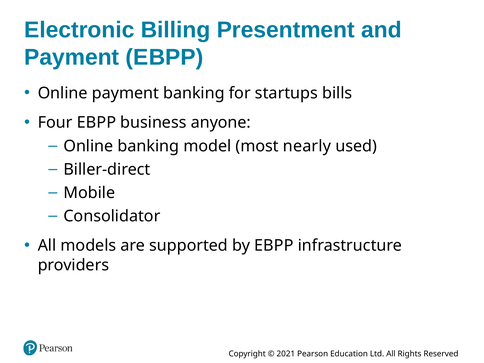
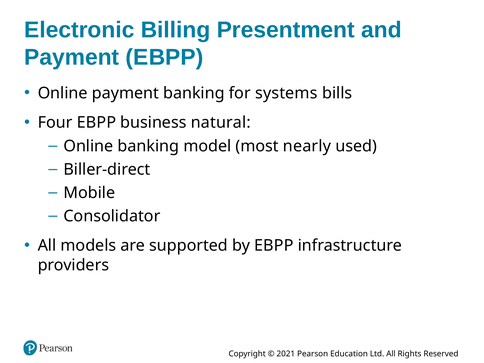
startups: startups -> systems (286, 93)
anyone: anyone -> natural (221, 123)
